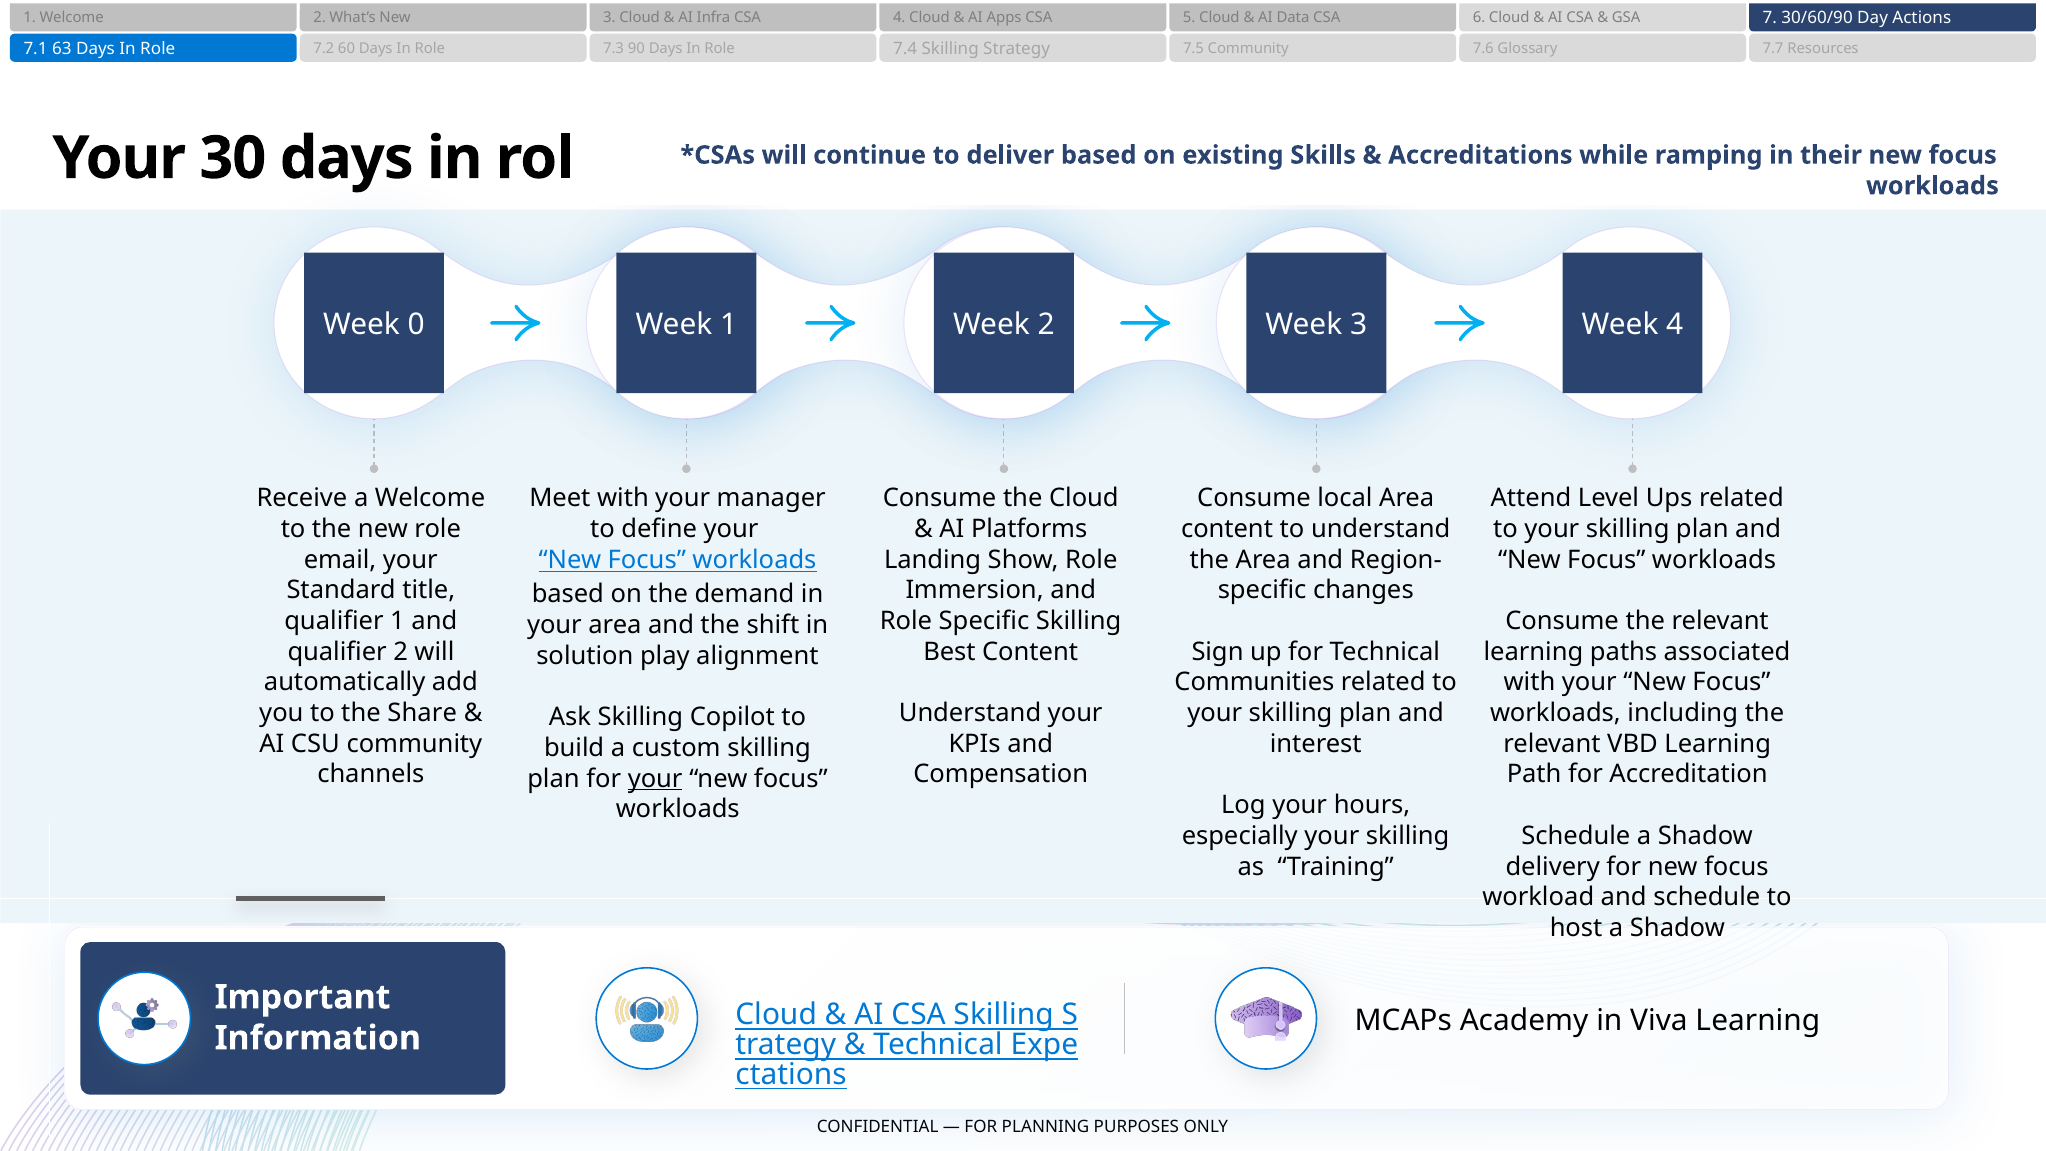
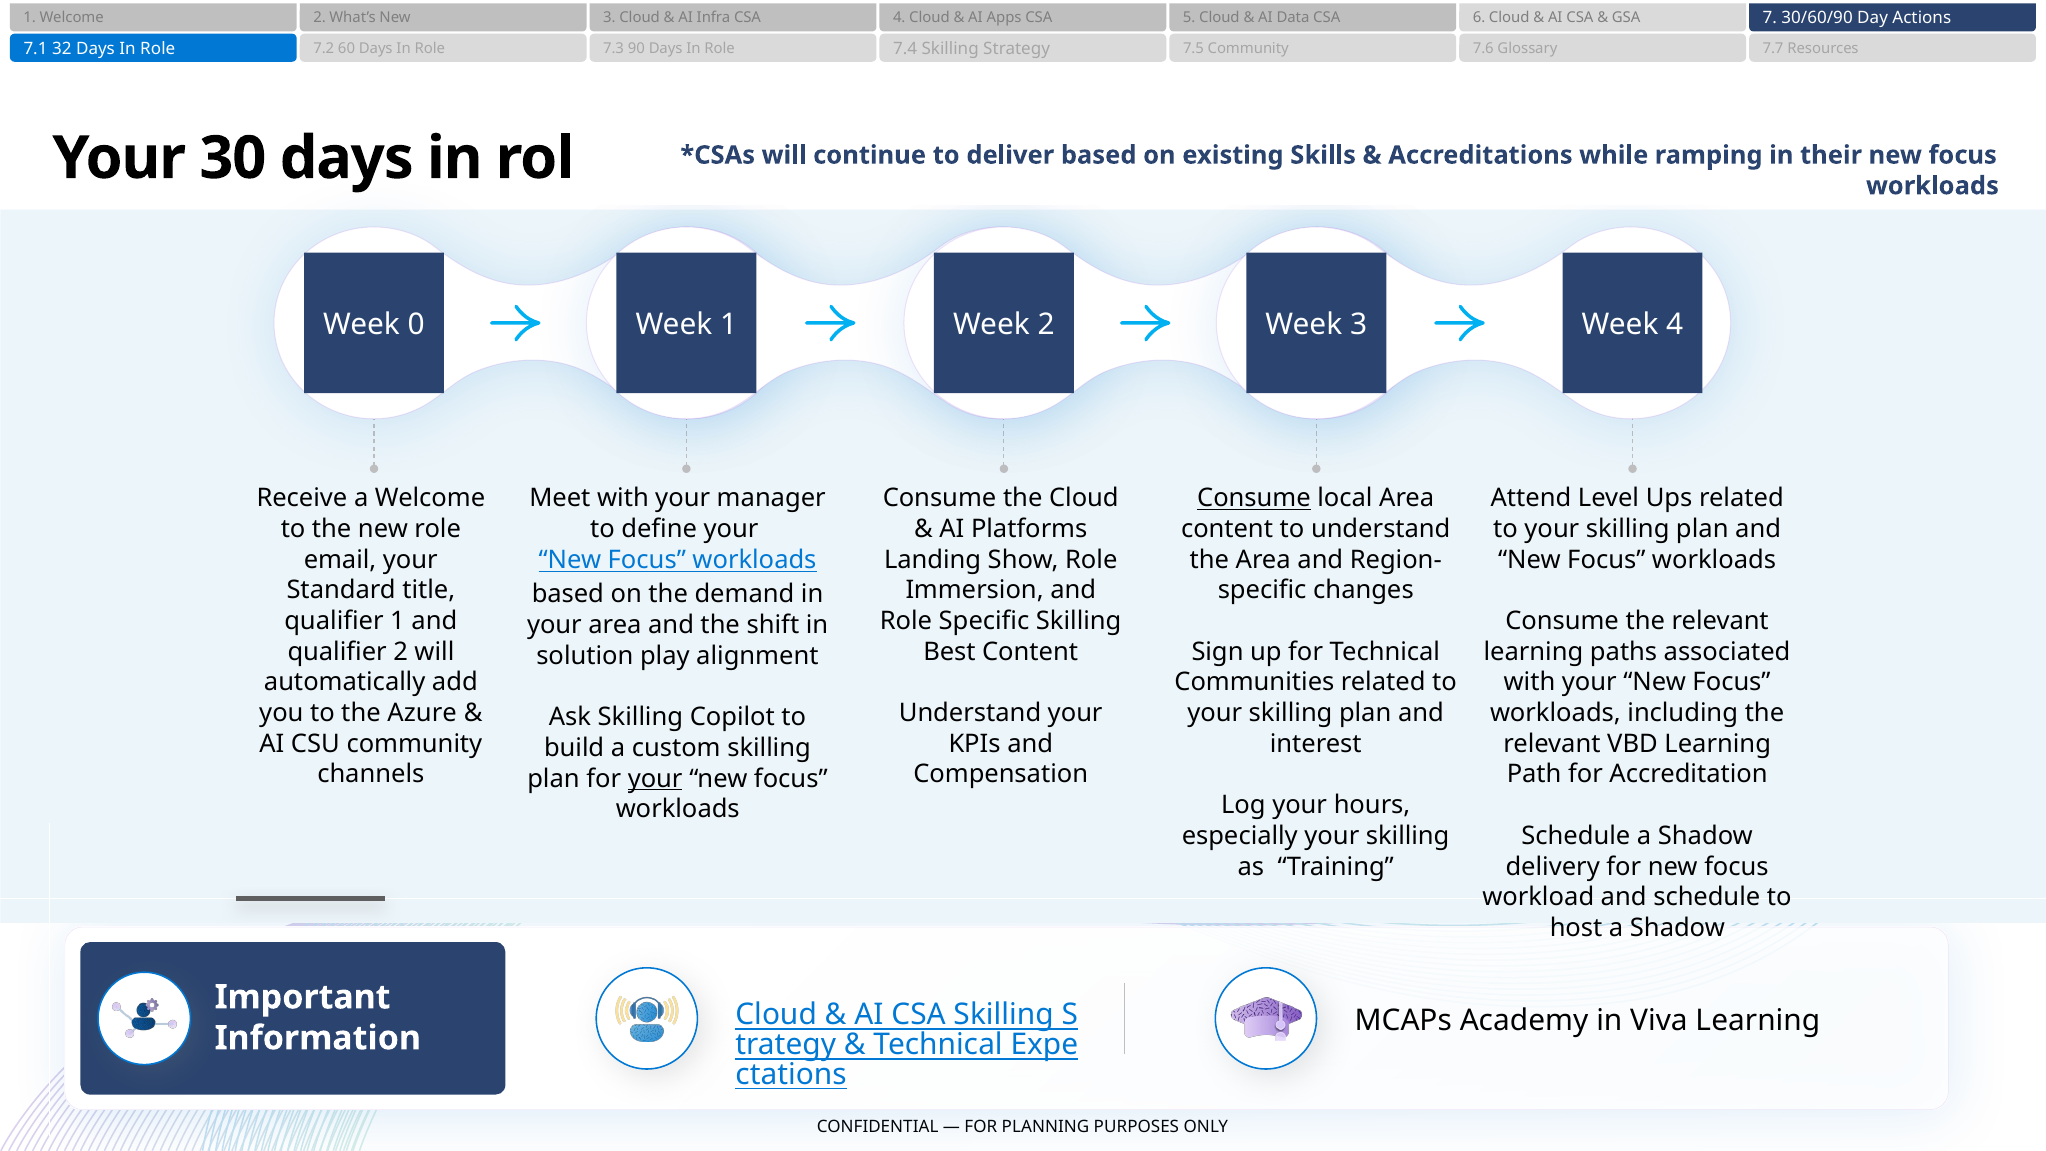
63: 63 -> 32 (62, 49)
Consume underline: none -> present (1254, 498)
Share: Share -> Azure (422, 713)
